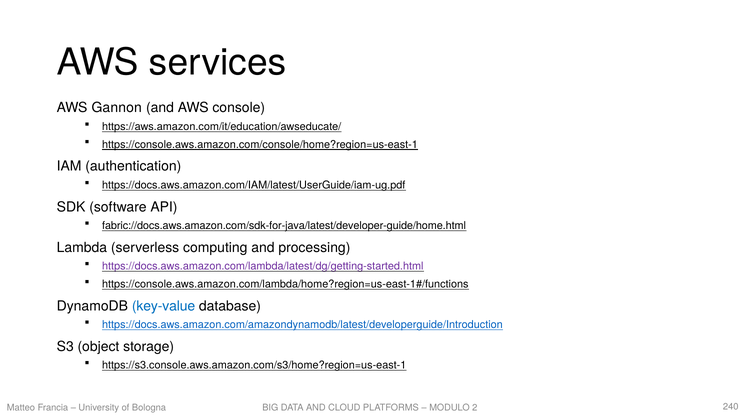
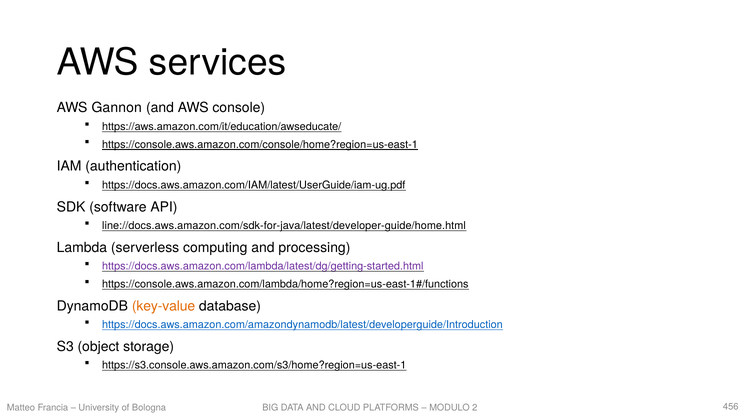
fabric://docs.aws.amazon.com/sdk-for-java/latest/developer-guide/home.html: fabric://docs.aws.amazon.com/sdk-for-java/latest/developer-guide/home.html -> line://docs.aws.amazon.com/sdk-for-java/latest/developer-guide/home.html (284, 226)
key-value colour: blue -> orange (164, 306)
240: 240 -> 456 (731, 407)
